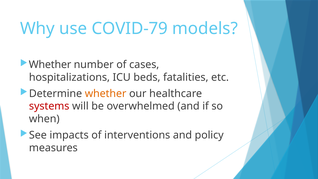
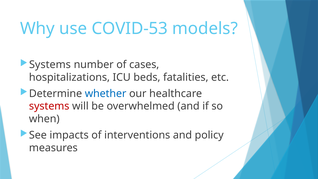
COVID-79: COVID-79 -> COVID-53 (130, 28)
Whether: Whether -> Systems (50, 65)
whether colour: orange -> blue (106, 93)
